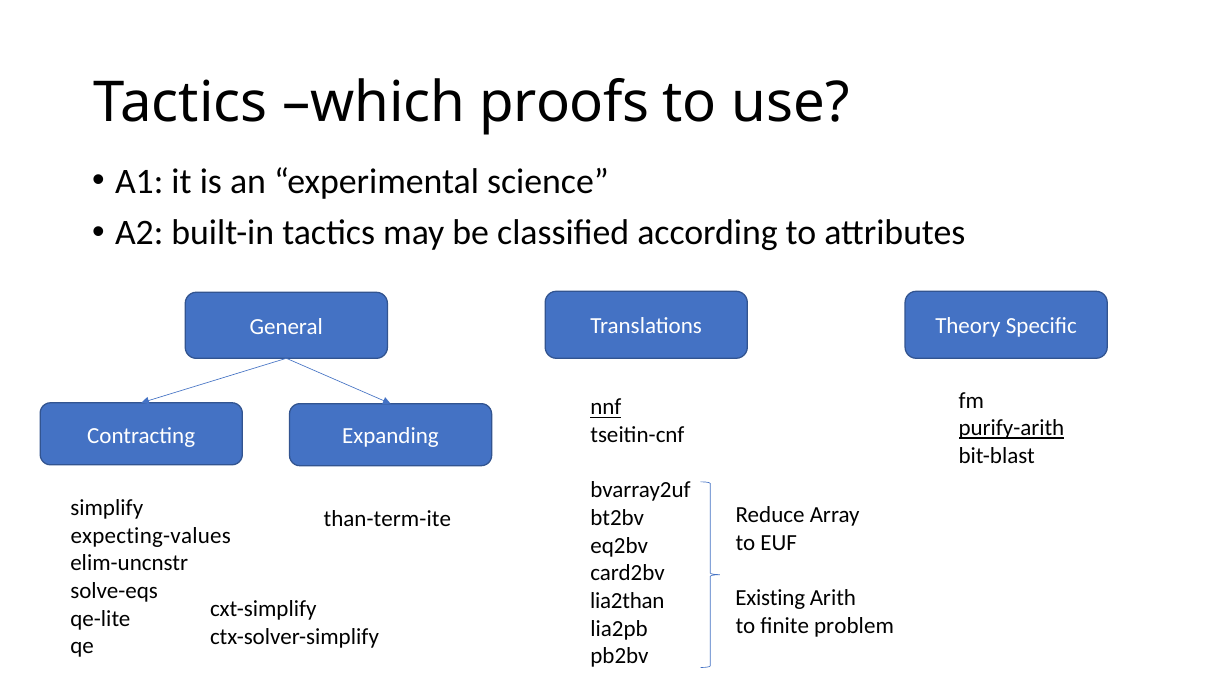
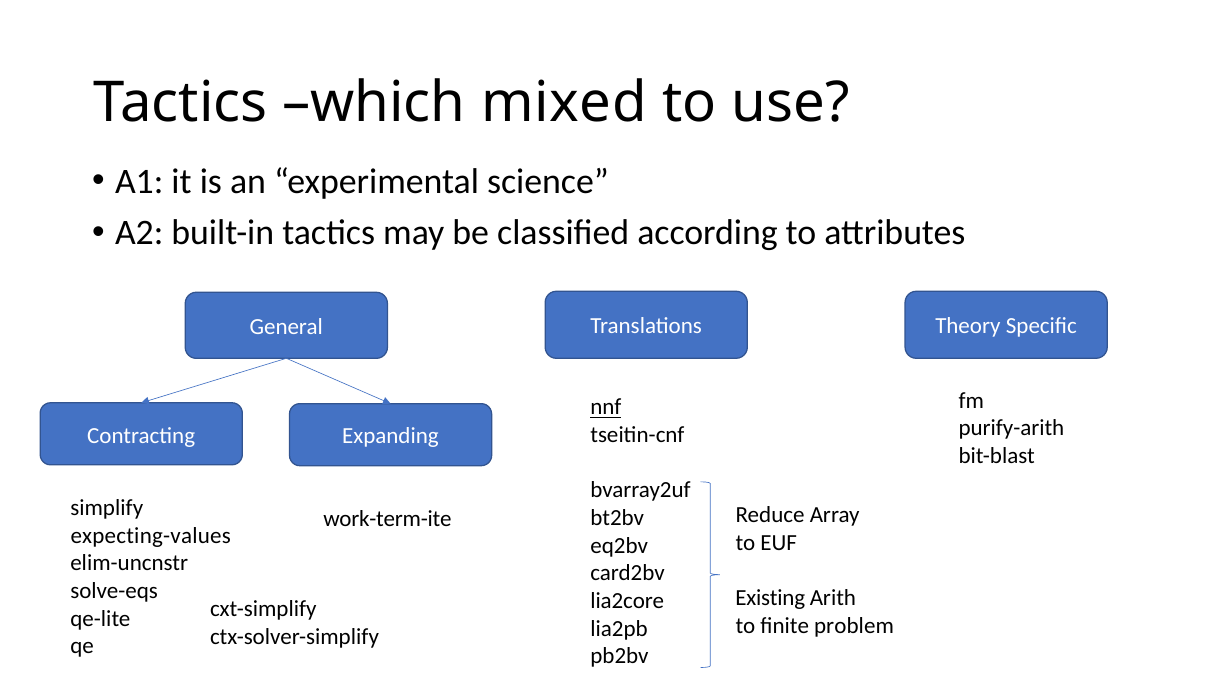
proofs: proofs -> mixed (564, 103)
purify-arith underline: present -> none (1011, 428)
than-term-ite: than-term-ite -> work-term-ite (387, 519)
lia2than: lia2than -> lia2core (627, 601)
